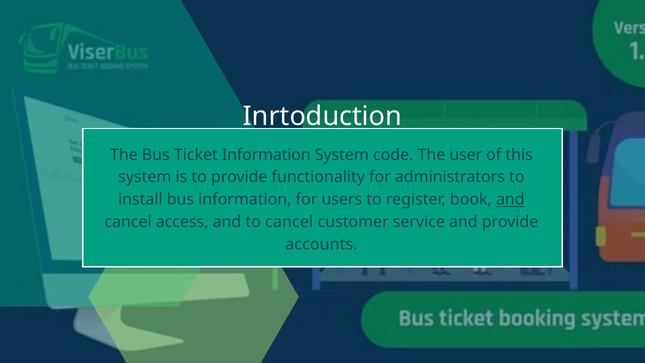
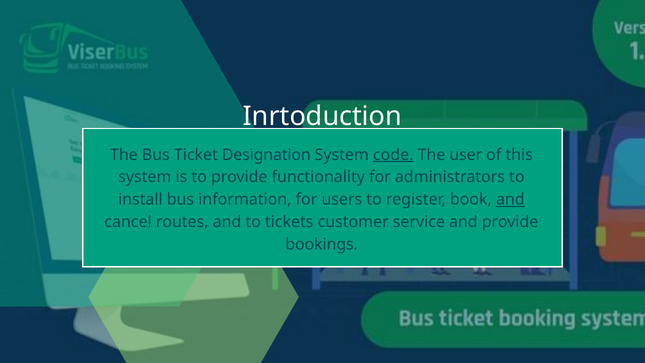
Ticket Information: Information -> Designation (266, 155)
code underline: none -> present (393, 155)
access: access -> routes (182, 222)
to cancel: cancel -> tickets (289, 222)
accounts: accounts -> bookings (322, 244)
